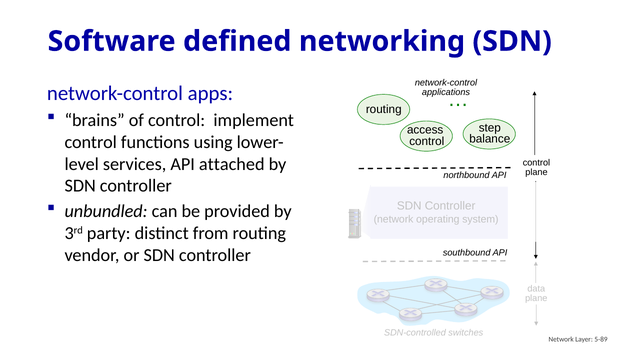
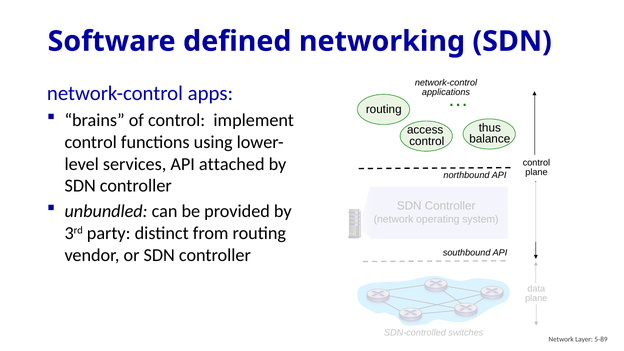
step: step -> thus (490, 128)
